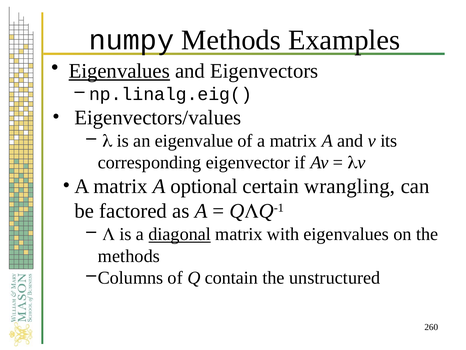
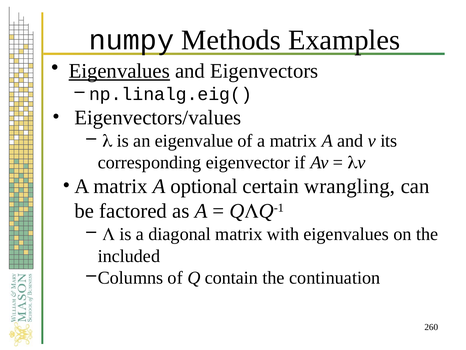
diagonal underline: present -> none (180, 234)
methods: methods -> included (129, 256)
unstructured: unstructured -> continuation (335, 277)
